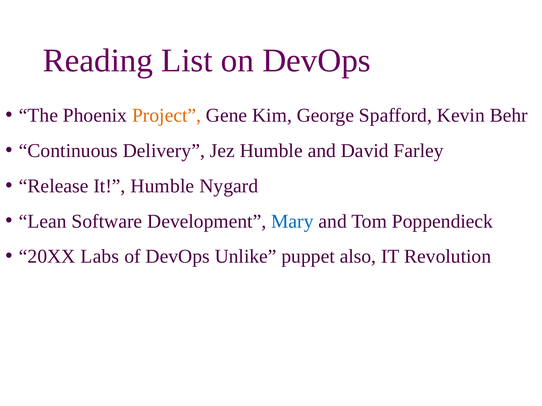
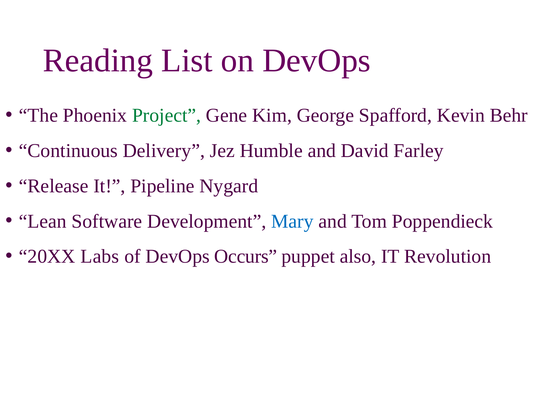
Project colour: orange -> green (167, 116)
It Humble: Humble -> Pipeline (162, 186)
Unlike: Unlike -> Occurs (246, 257)
